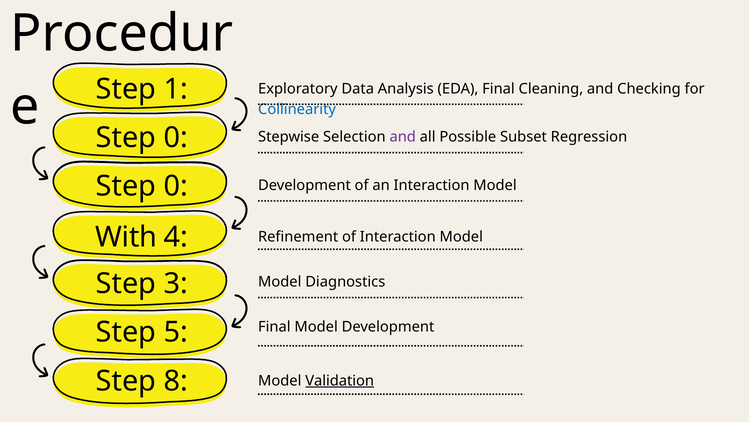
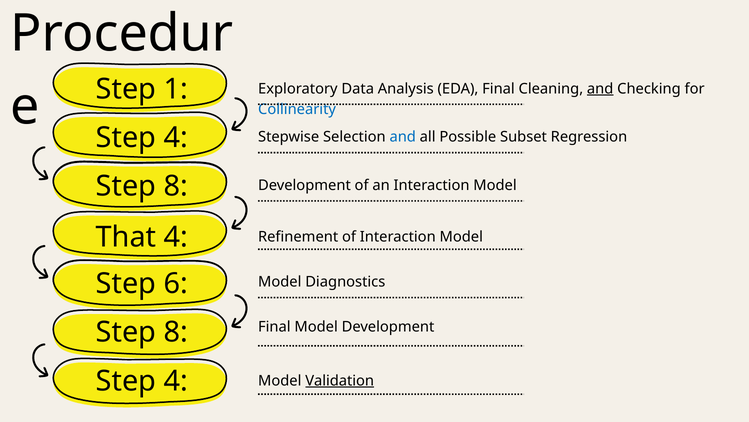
and underline: none -> present (600, 89)
0: 0 -> 4 (176, 138)
and colour: purple -> blue (403, 137)
0: 0 -> 8 (176, 186)
With: With -> That (126, 237)
3: 3 -> 6 (176, 283)
5: 5 -> 8 (176, 332)
8: 8 -> 4 (176, 381)
